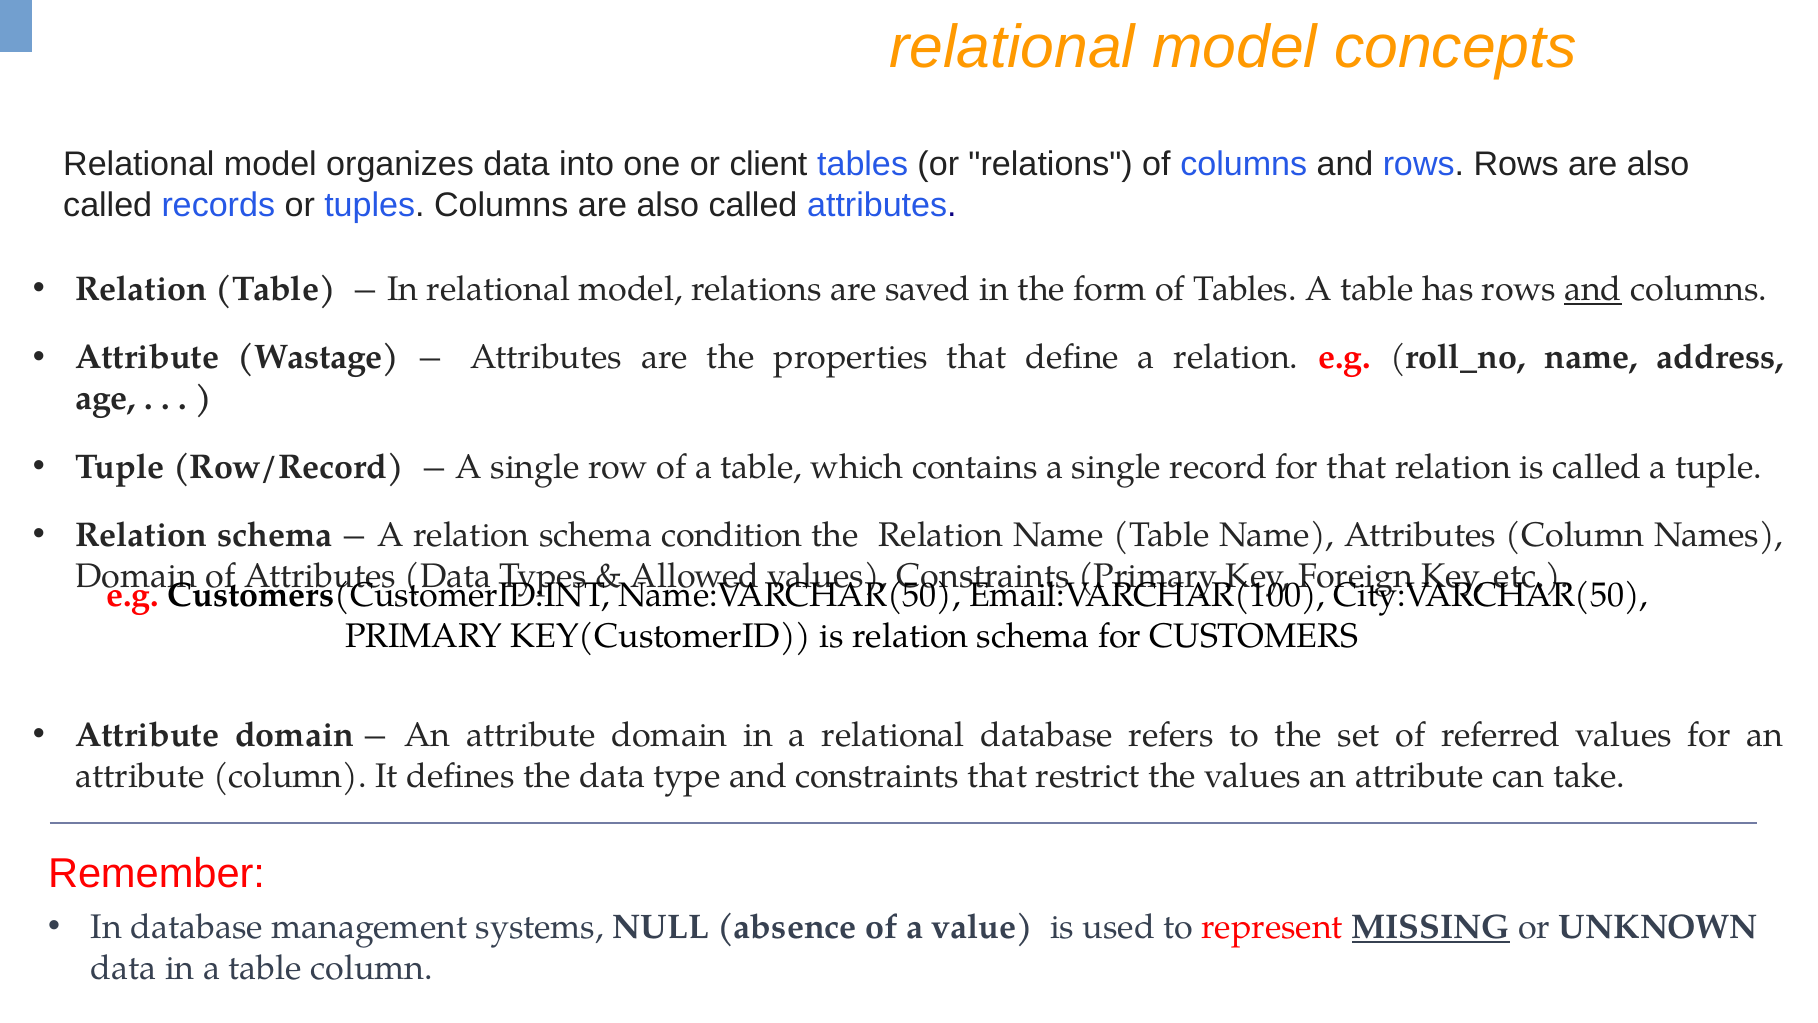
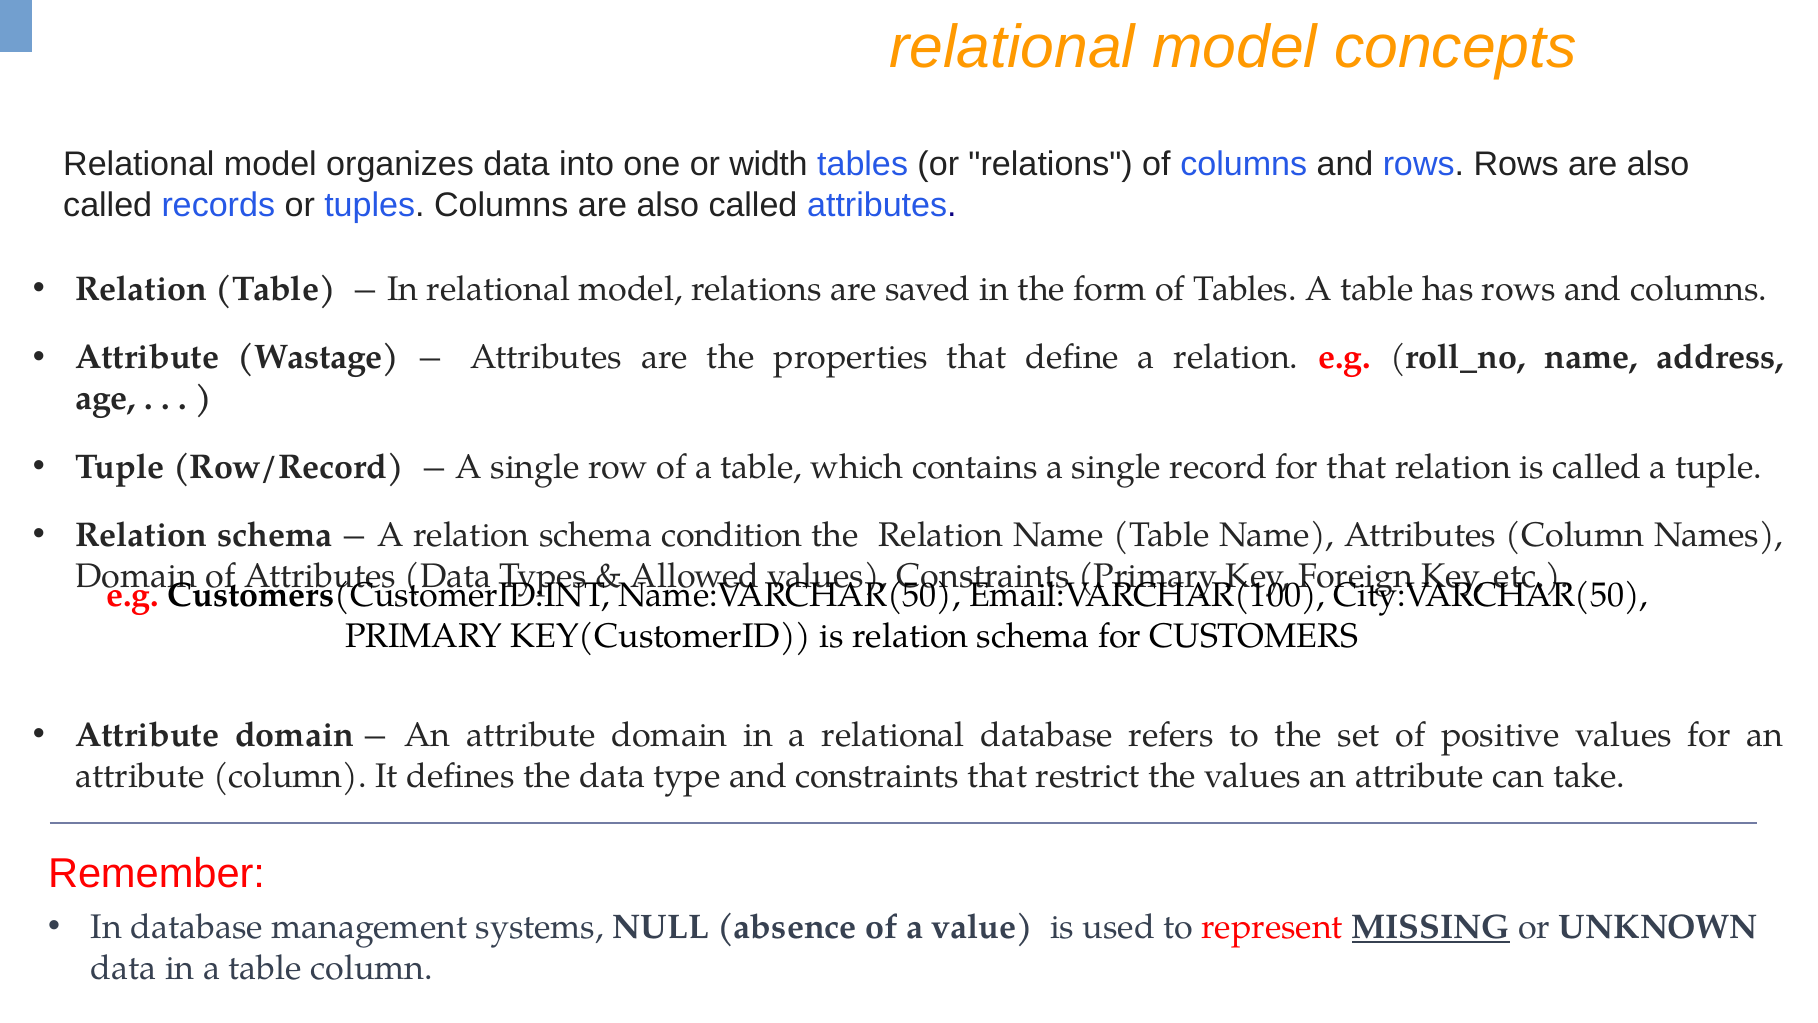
client: client -> width (768, 164)
and underline: present -> none (1593, 289)
referred: referred -> positive (1501, 735)
